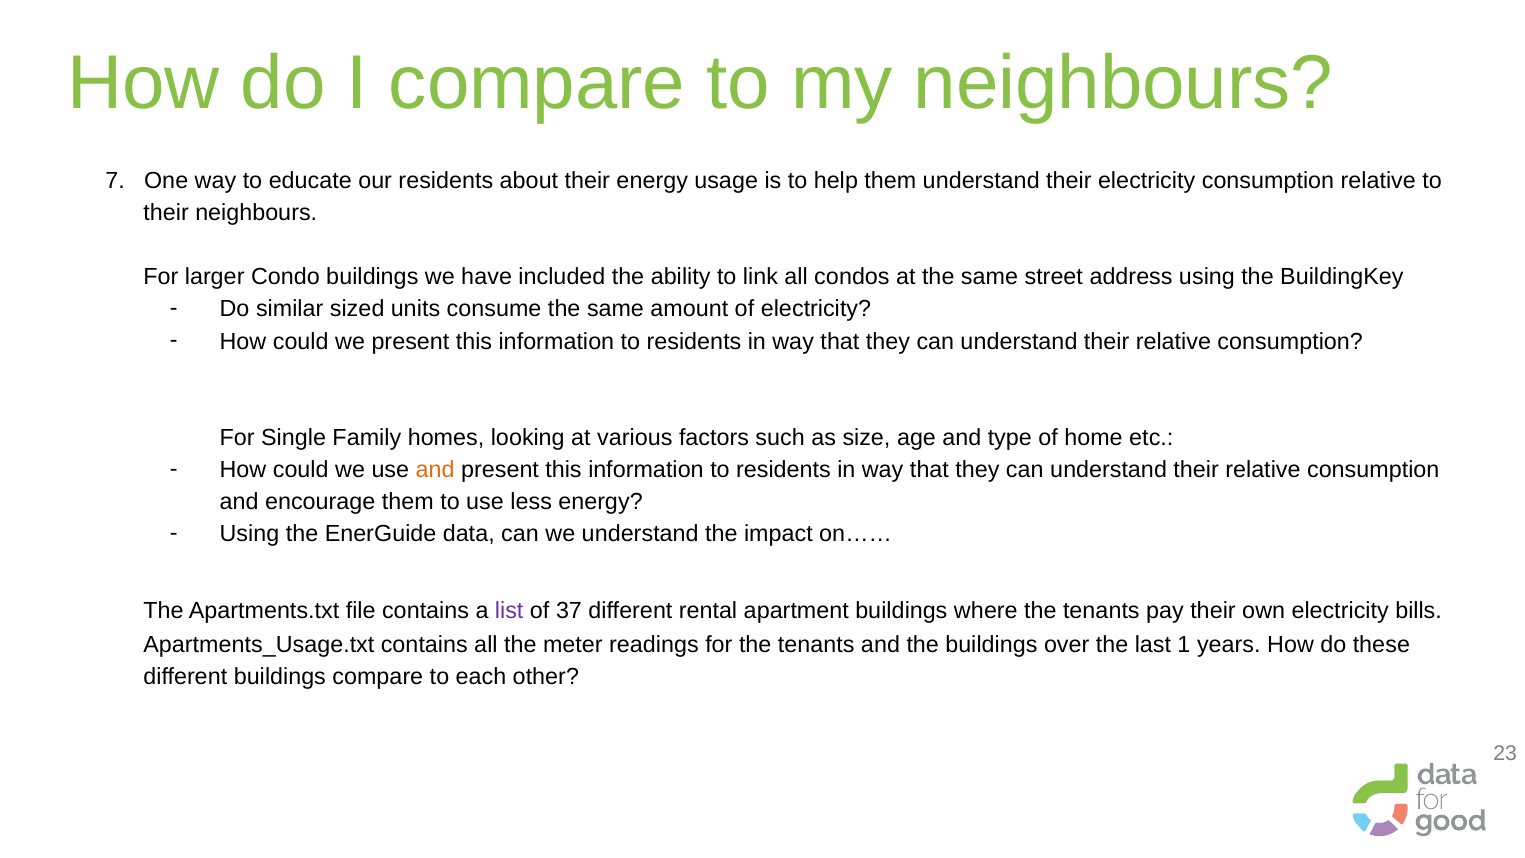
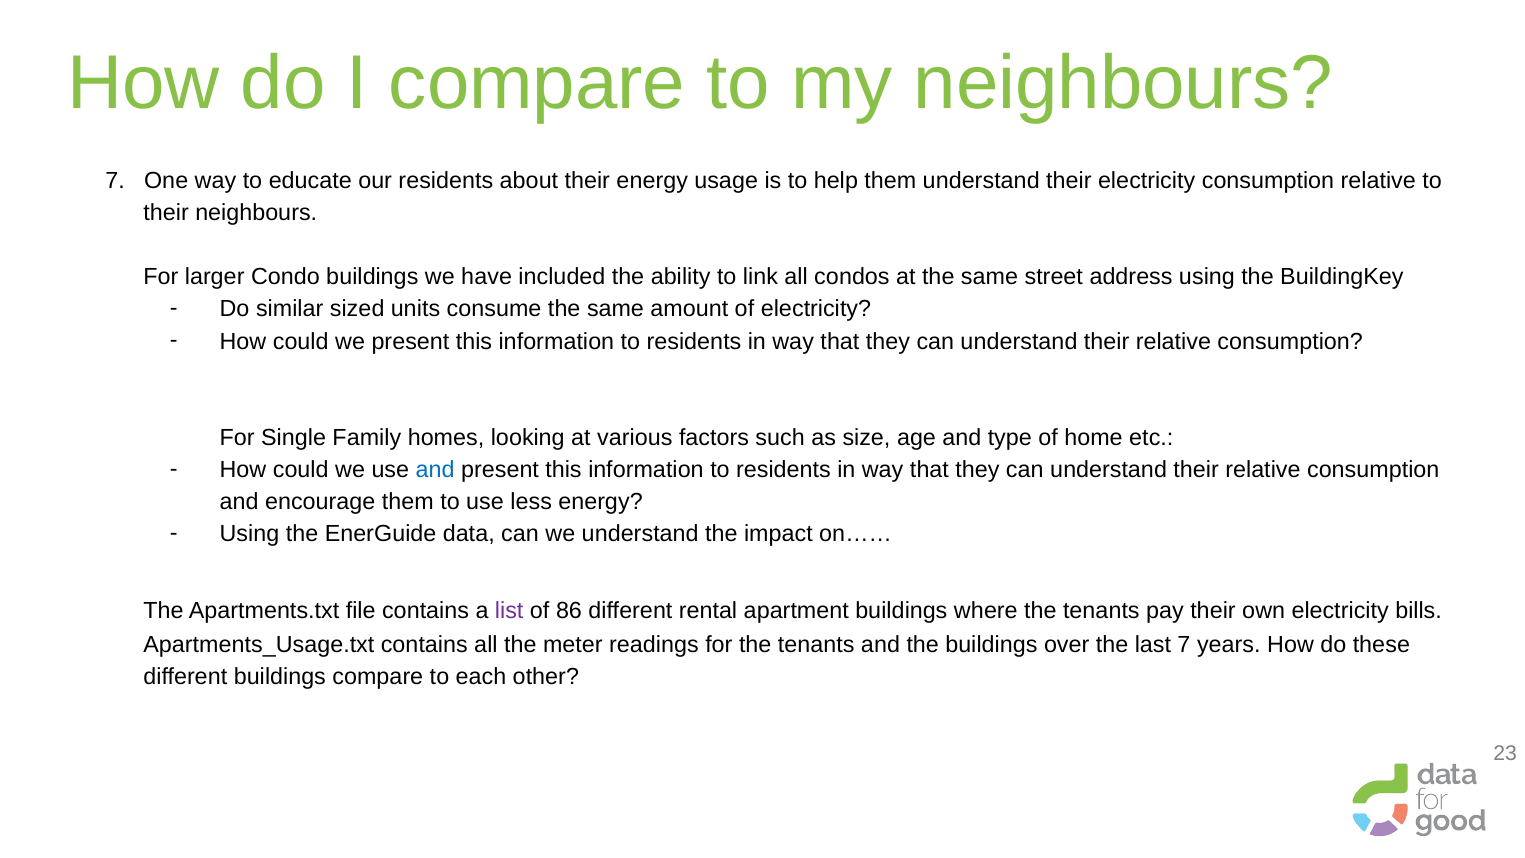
and colour: orange -> blue (435, 470)
37: 37 -> 86 (569, 611)
last 1: 1 -> 7 (1184, 645)
